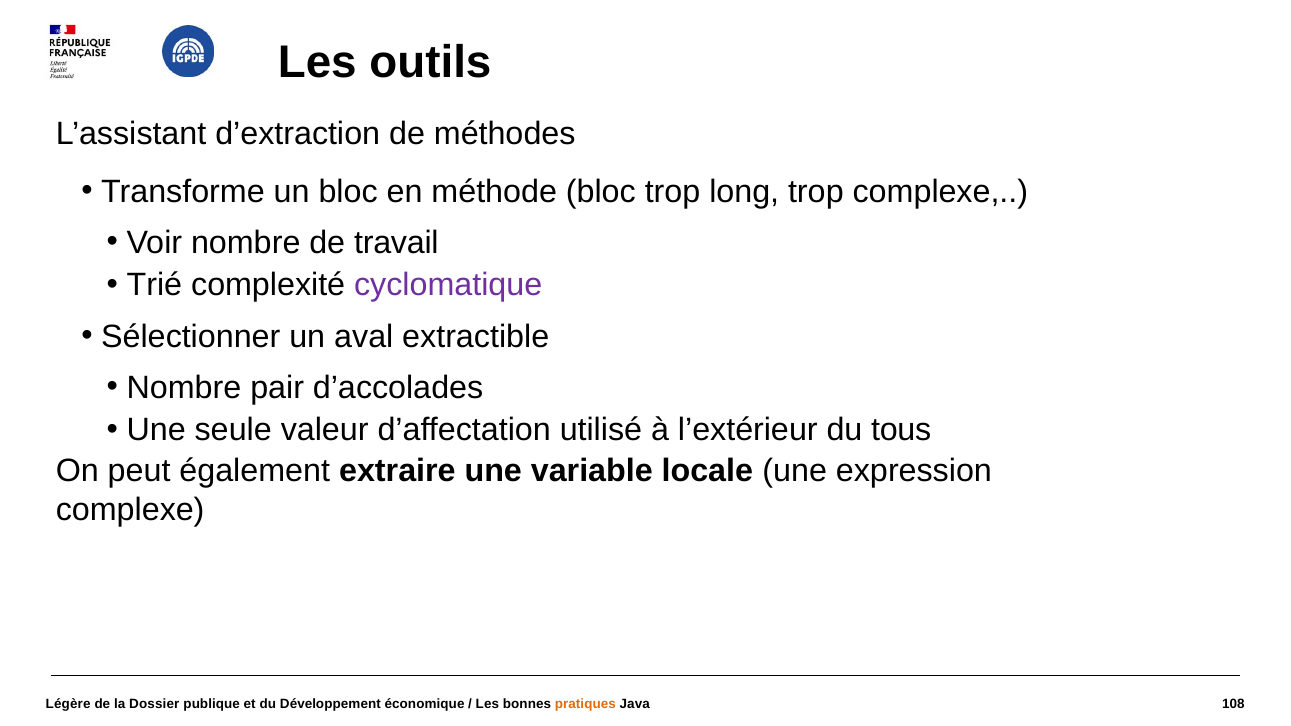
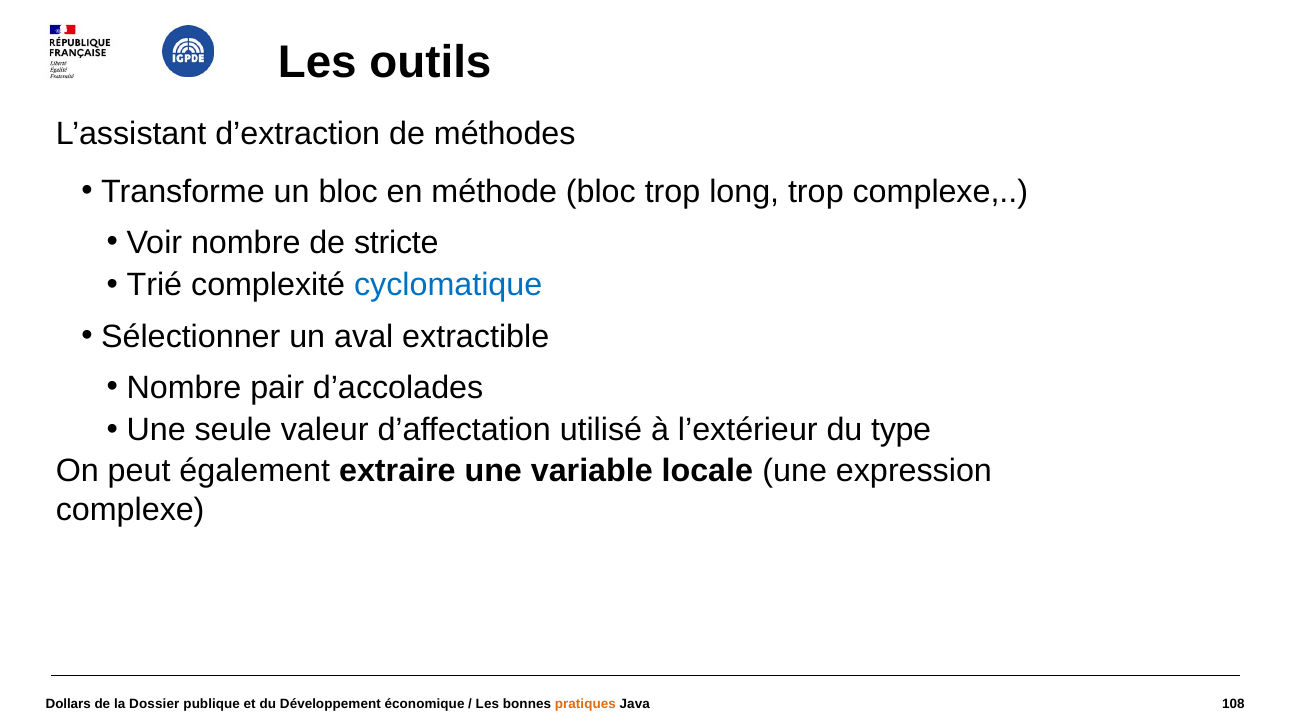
travail: travail -> stricte (396, 243)
cyclomatique colour: purple -> blue (448, 285)
tous: tous -> type (901, 430)
Légère: Légère -> Dollars (68, 704)
